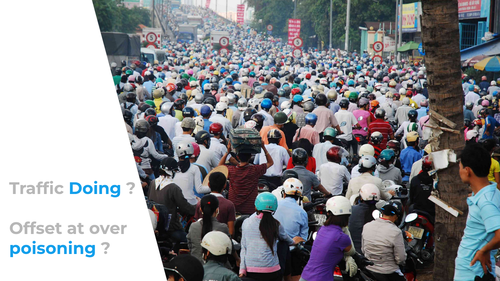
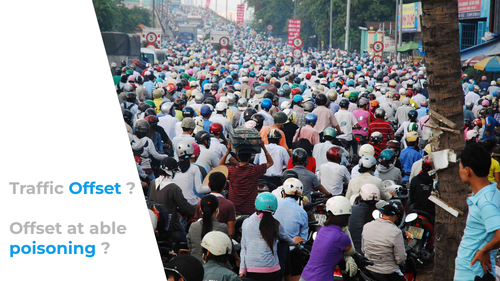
Traffic Doing: Doing -> Offset (95, 189)
over: over -> able (108, 229)
